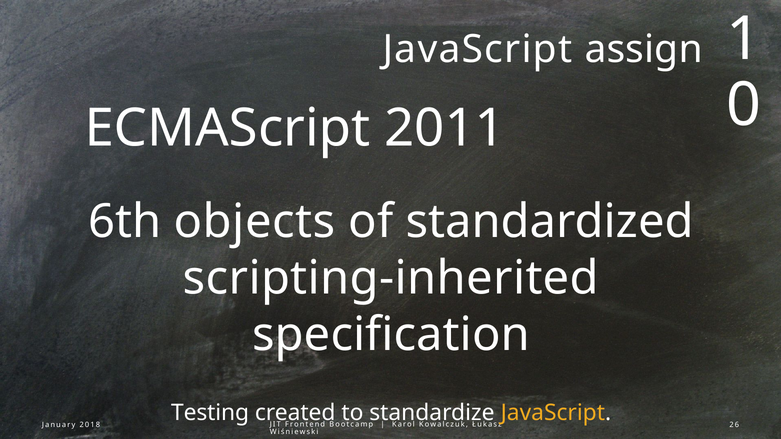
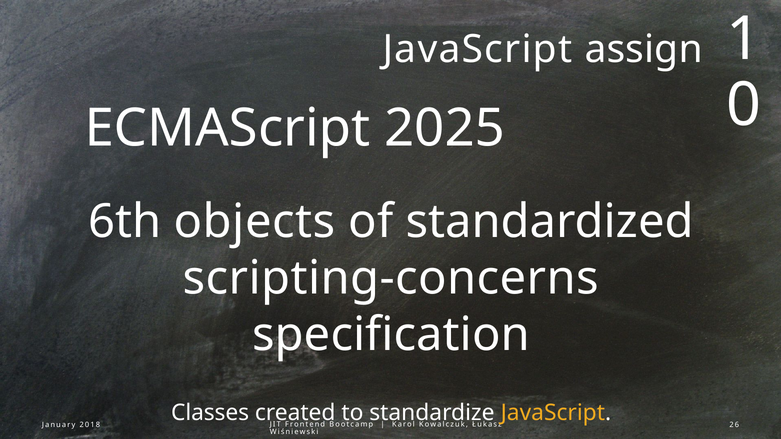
2011: 2011 -> 2025 (445, 128)
scripting-inherited: scripting-inherited -> scripting-concerns (391, 278)
Testing: Testing -> Classes (210, 413)
